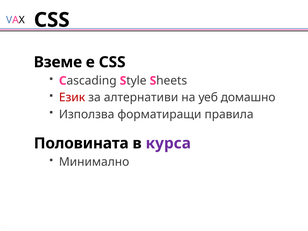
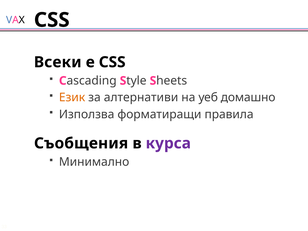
Вземе: Вземе -> Всеки (58, 62)
Език colour: red -> orange (72, 98)
Половината: Половината -> Съобщения (81, 143)
